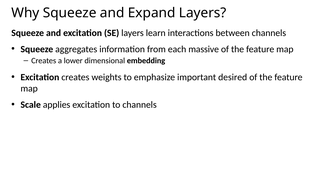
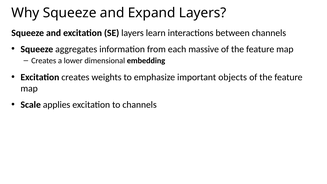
desired: desired -> objects (233, 77)
